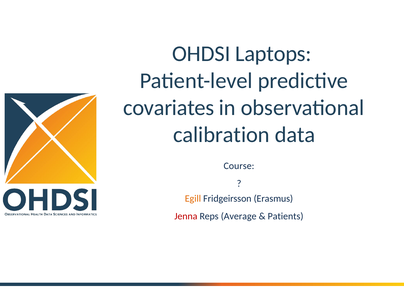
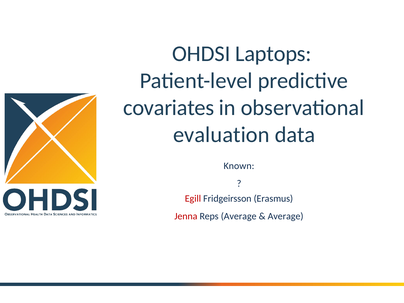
calibration: calibration -> evaluation (221, 135)
Course: Course -> Known (239, 166)
Egill colour: orange -> red (193, 199)
Patients: Patients -> Average (286, 216)
